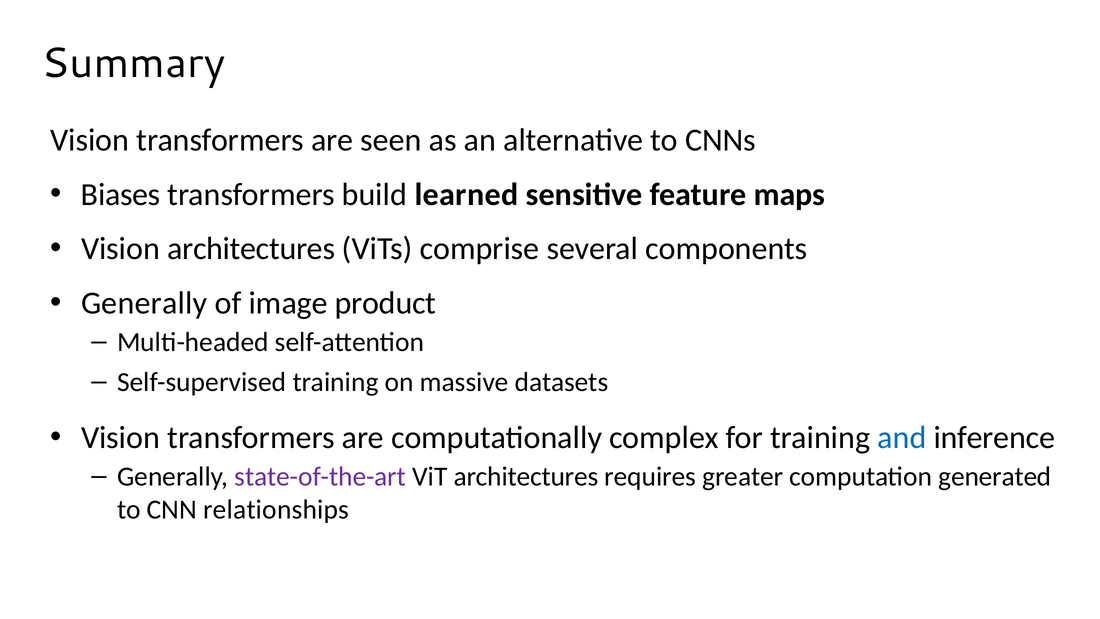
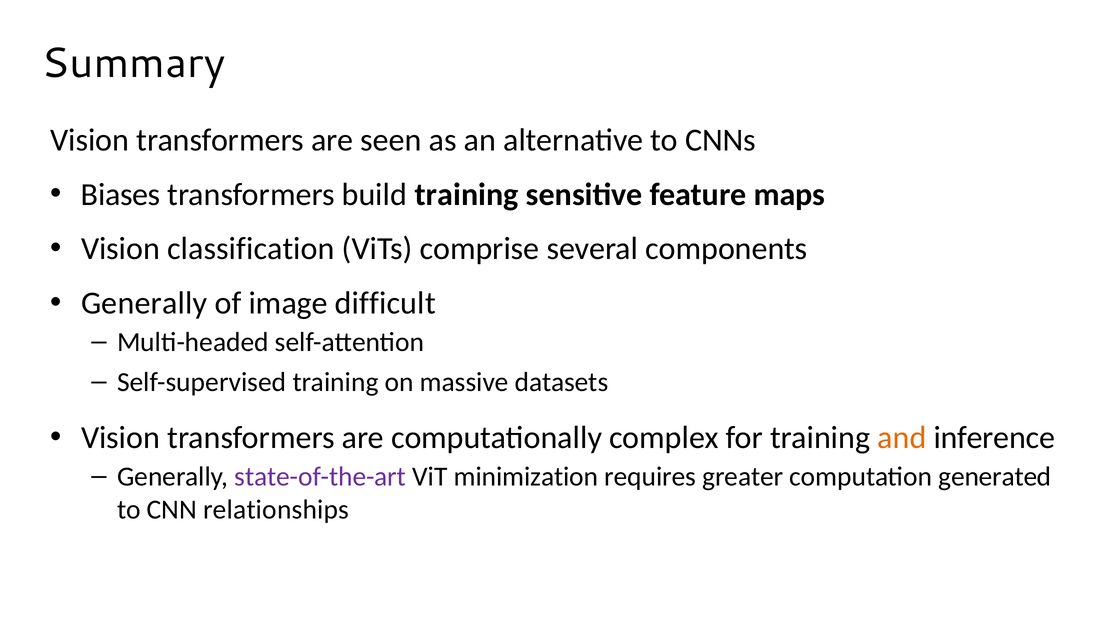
build learned: learned -> training (467, 194)
Vision architectures: architectures -> classification (251, 249)
product: product -> difficult (385, 303)
and colour: blue -> orange (902, 438)
ViT architectures: architectures -> minimization (526, 476)
